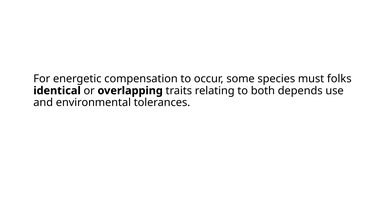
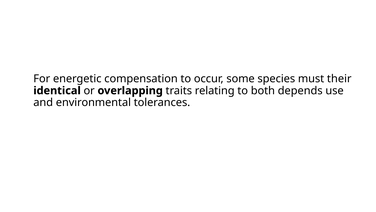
folks: folks -> their (339, 79)
